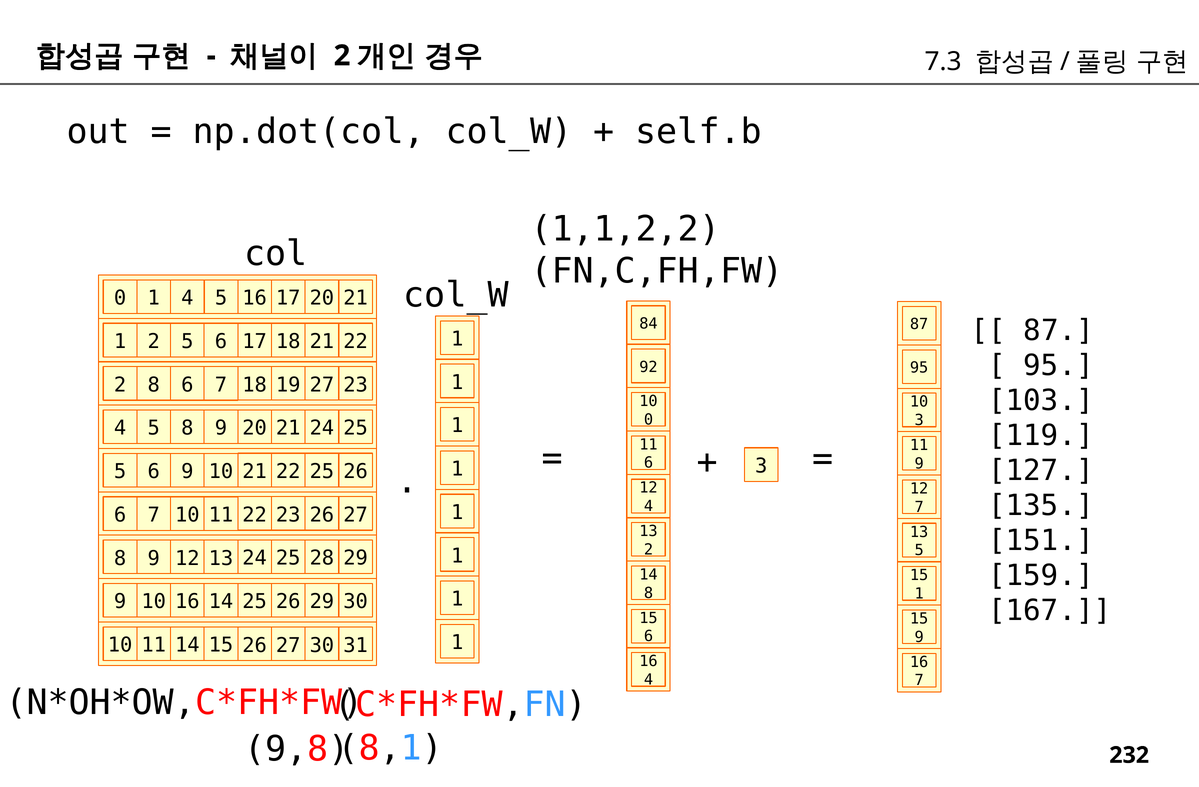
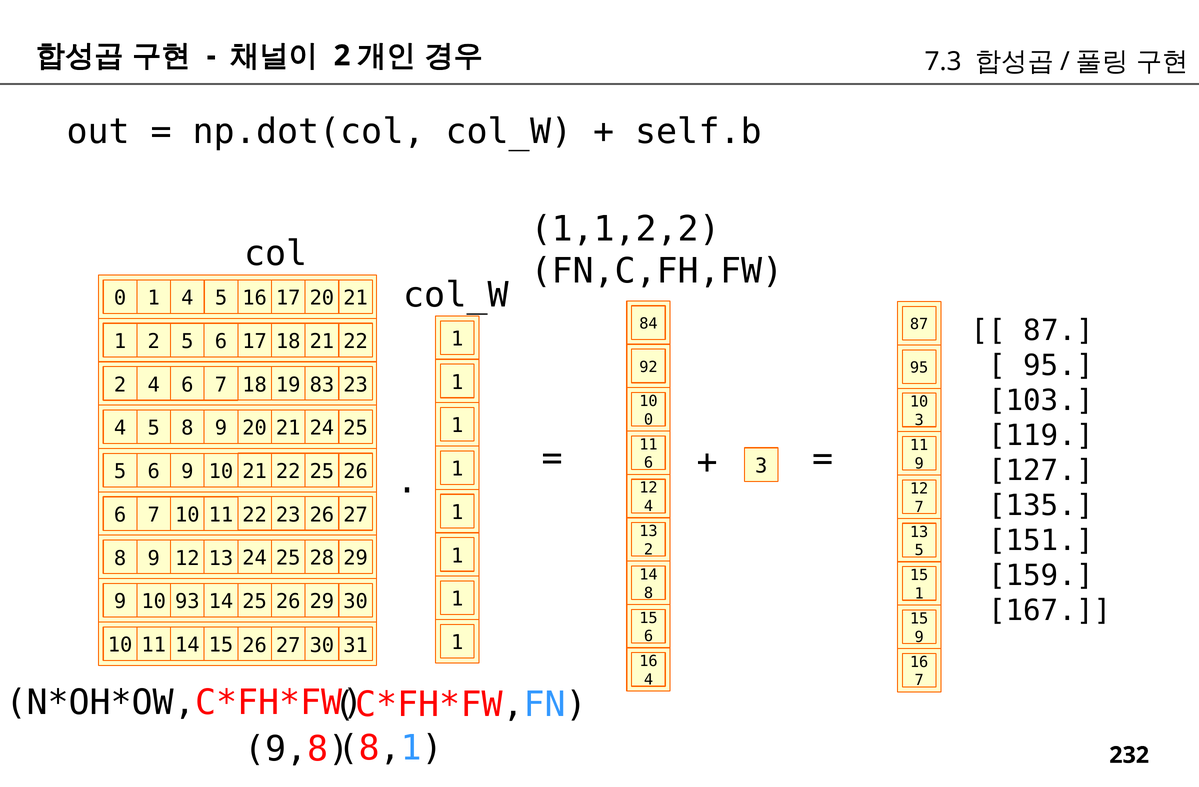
2 8: 8 -> 4 (154, 385)
19 27: 27 -> 83 (322, 385)
10 16: 16 -> 93 (187, 602)
